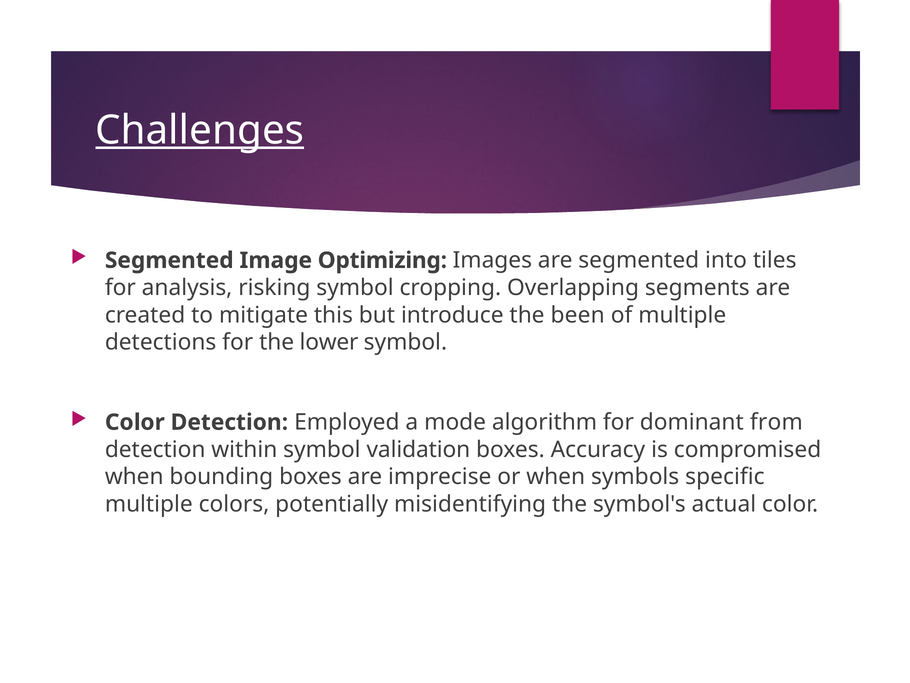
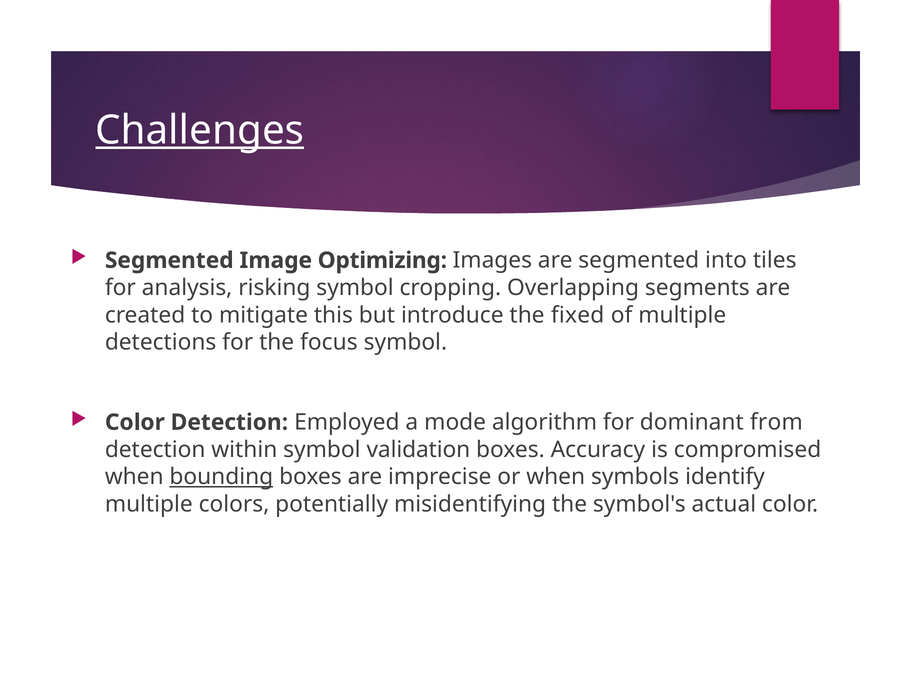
been: been -> fixed (578, 315)
lower: lower -> focus (329, 342)
bounding underline: none -> present (221, 477)
specific: specific -> identify (725, 477)
